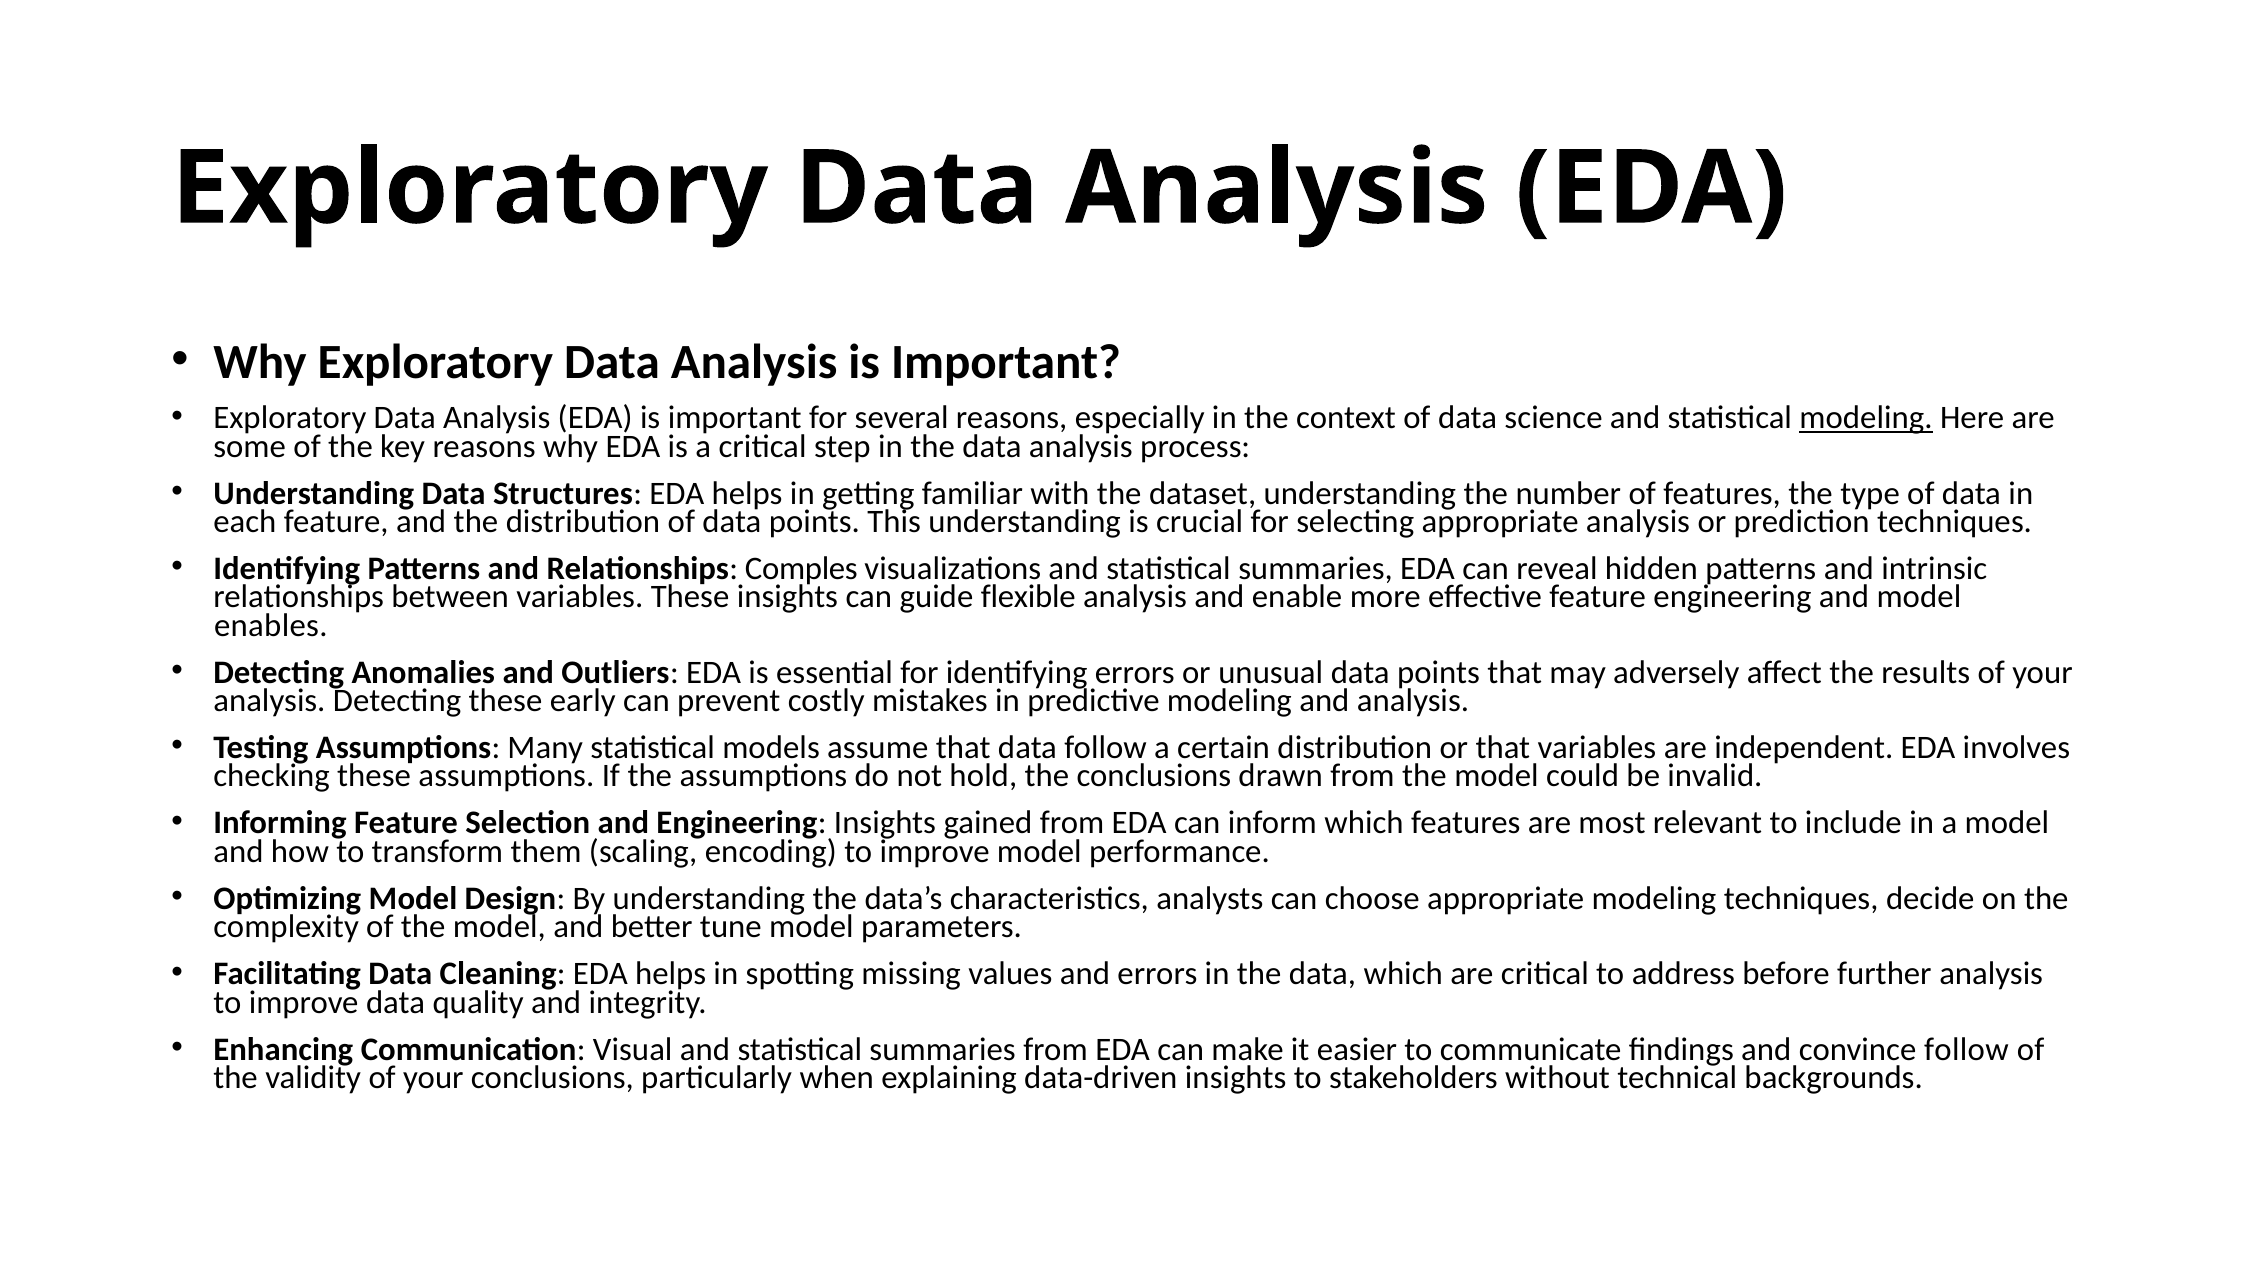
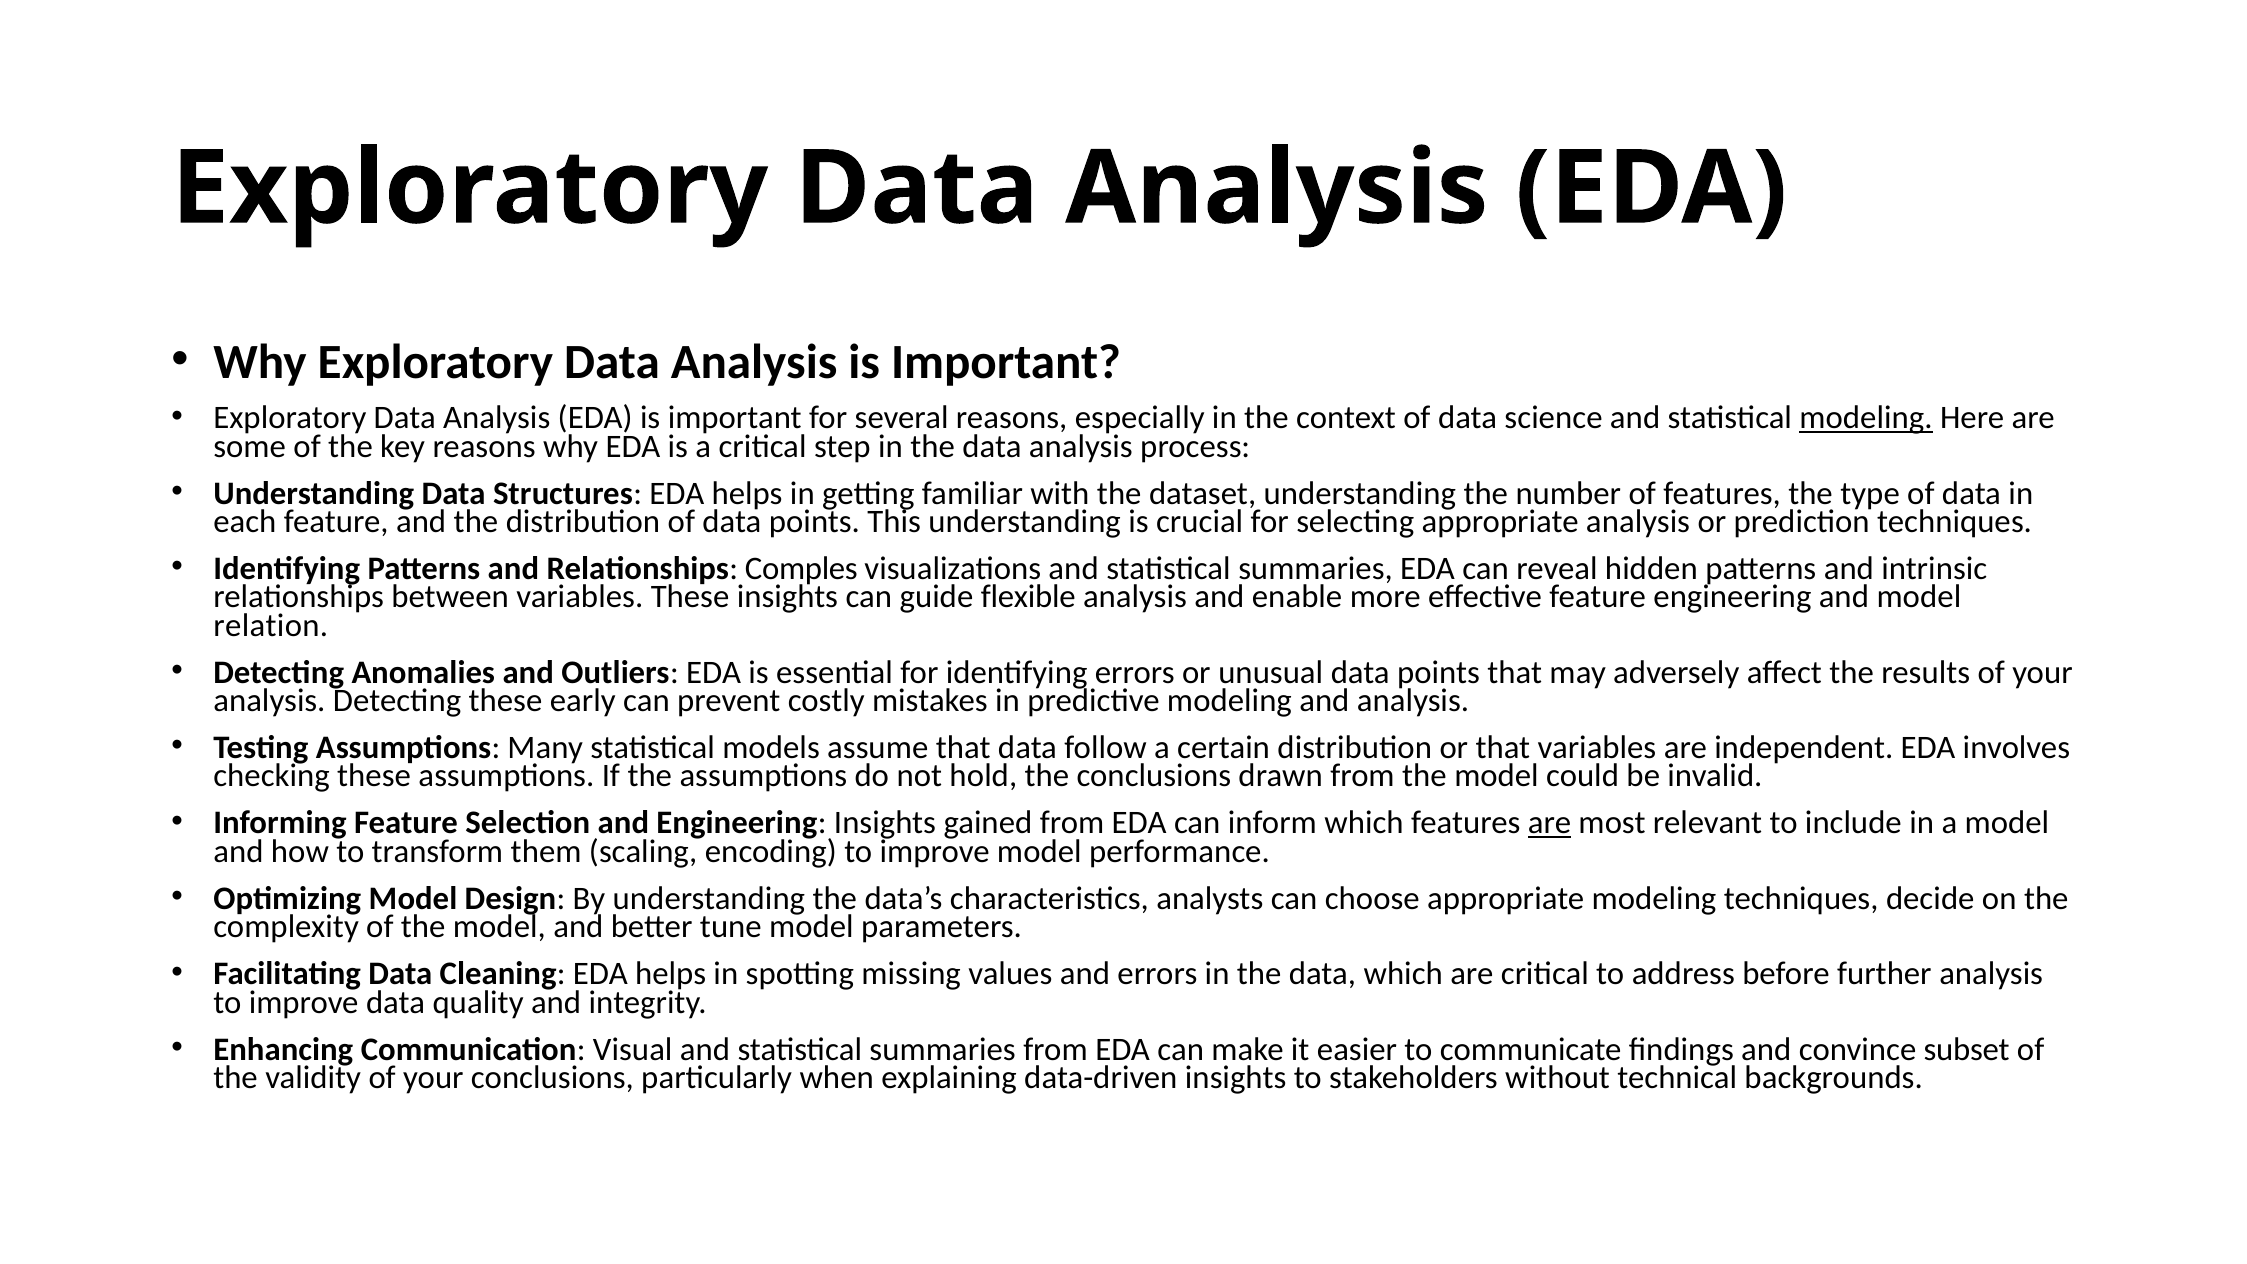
enables: enables -> relation (271, 625)
are underline: none -> present (1550, 823)
convince follow: follow -> subset (1967, 1049)
